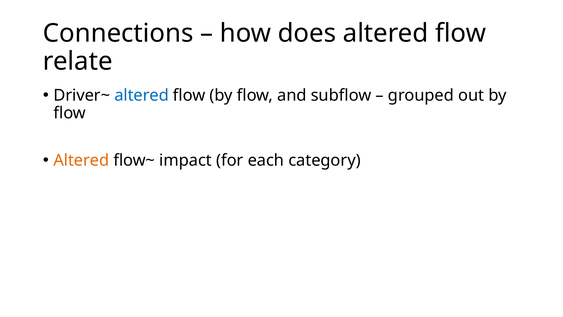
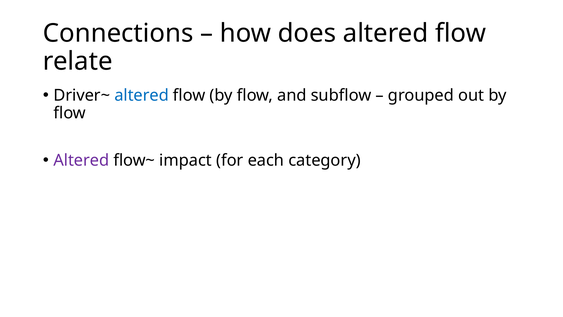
Altered colour: orange -> purple (81, 160)
